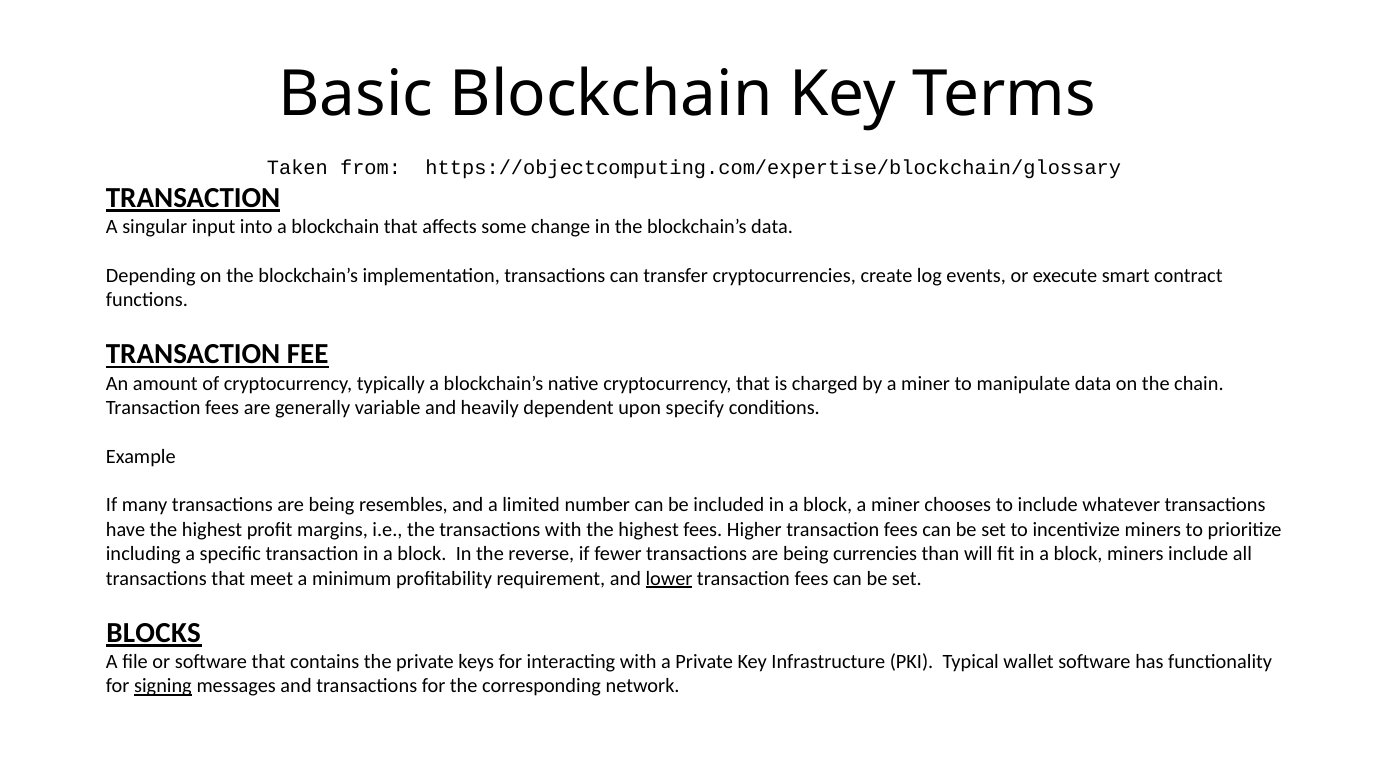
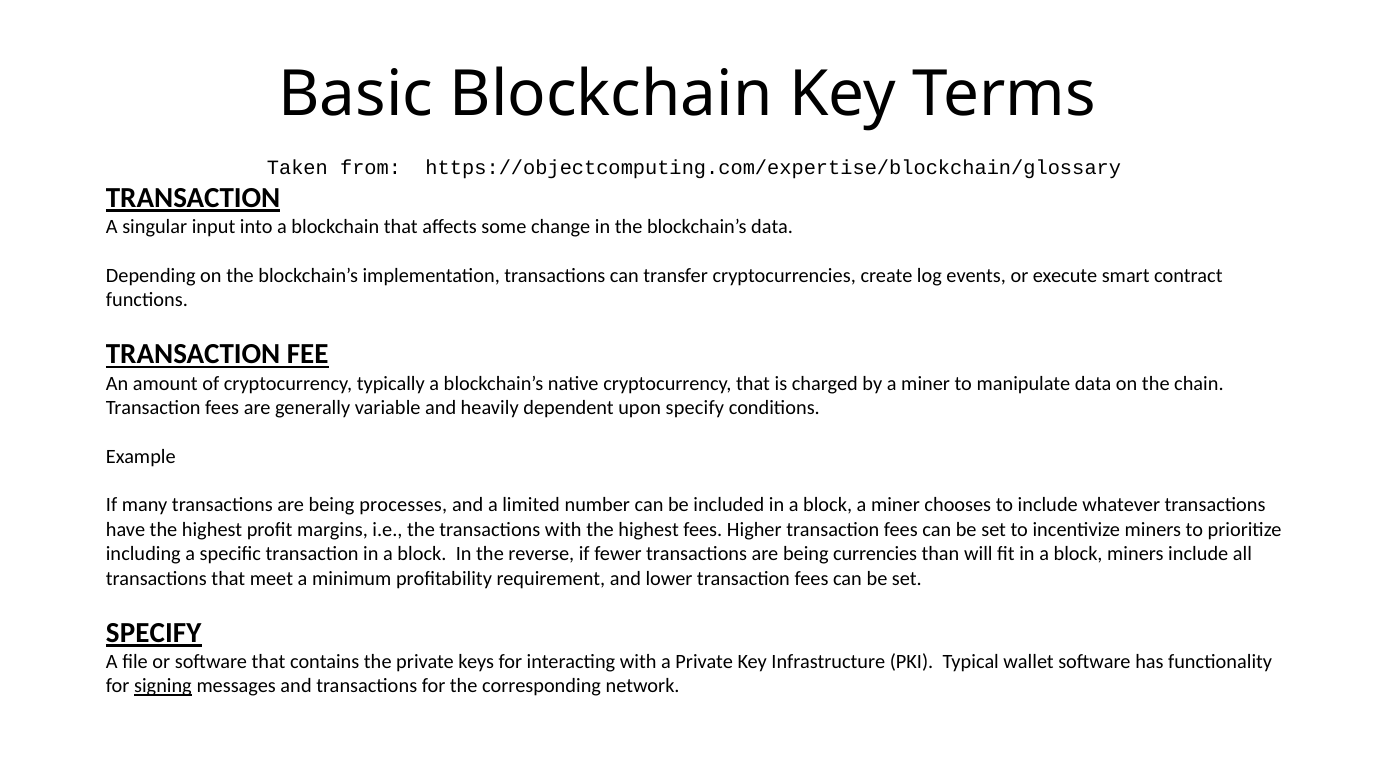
resembles: resembles -> processes (403, 505)
lower underline: present -> none (669, 578)
BLOCKS: BLOCKS -> SPECIFY (154, 633)
